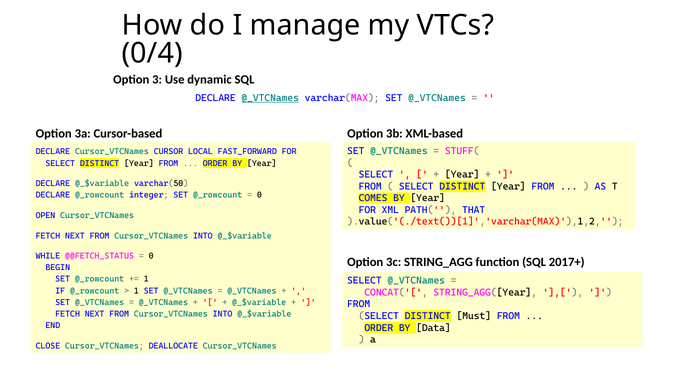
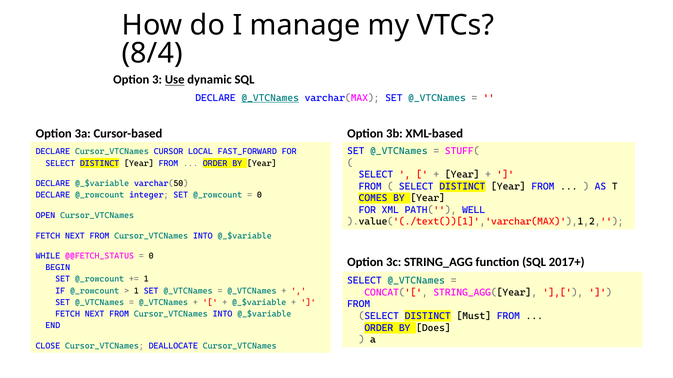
0/4: 0/4 -> 8/4 (152, 53)
Use underline: none -> present (175, 80)
THAT: THAT -> WELL (474, 210)
Data: Data -> Does (433, 328)
